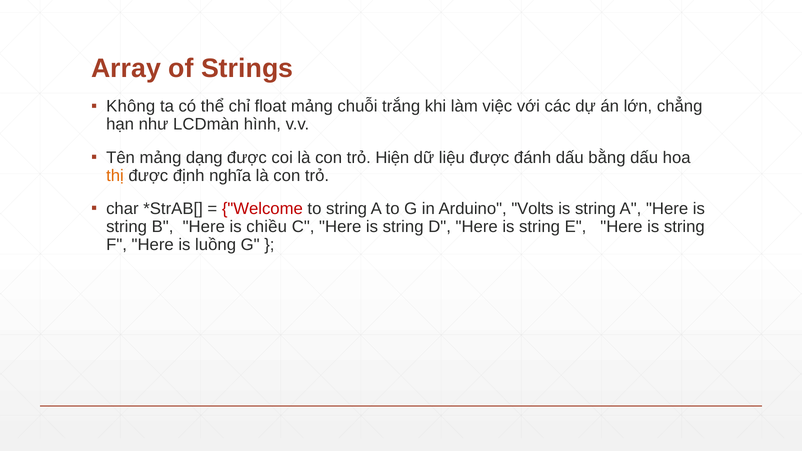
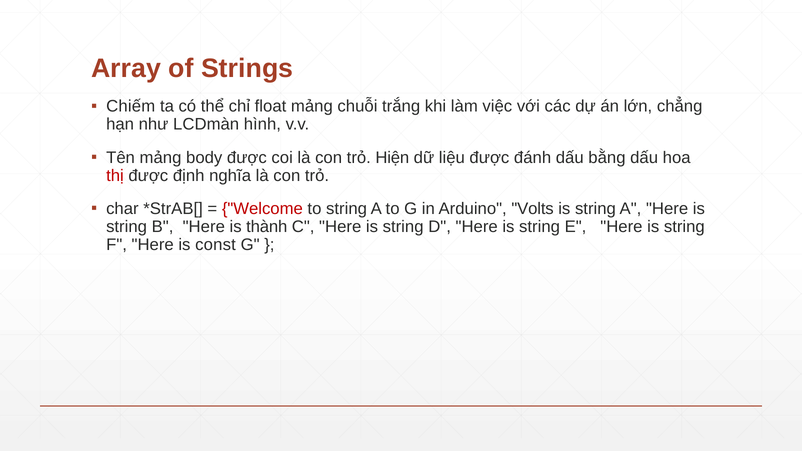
Không: Không -> Chiếm (131, 106)
dạng: dạng -> body (204, 158)
thị colour: orange -> red (115, 176)
chiều: chiều -> thành (267, 227)
luồng: luồng -> const (216, 245)
